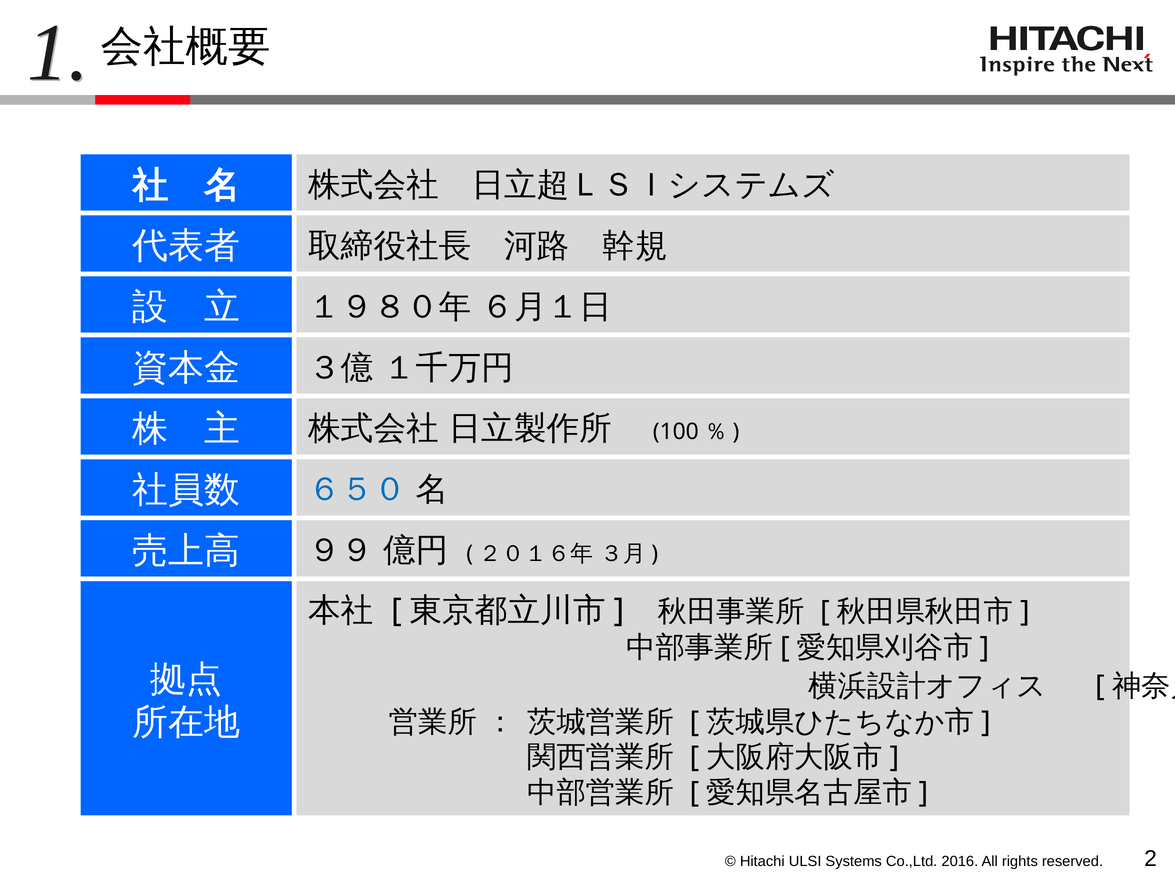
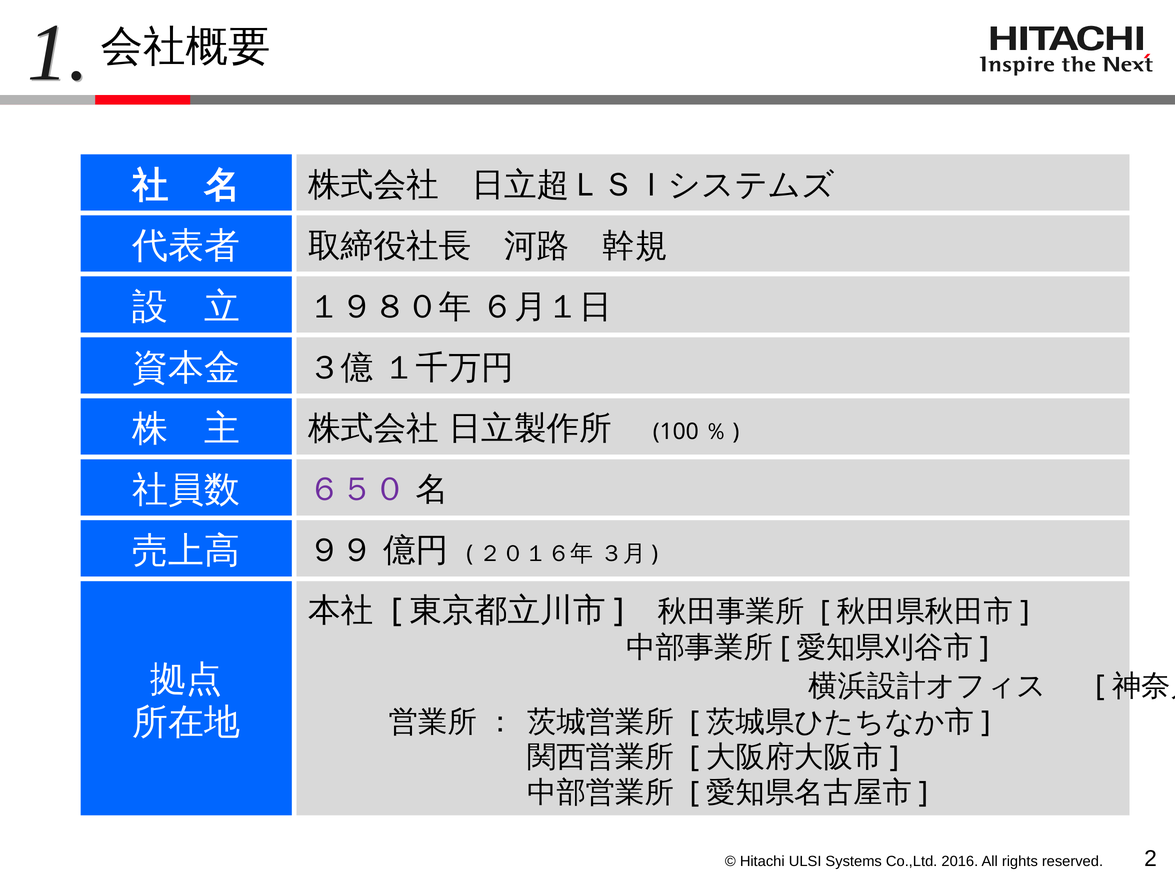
６５０ colour: blue -> purple (357, 490)
